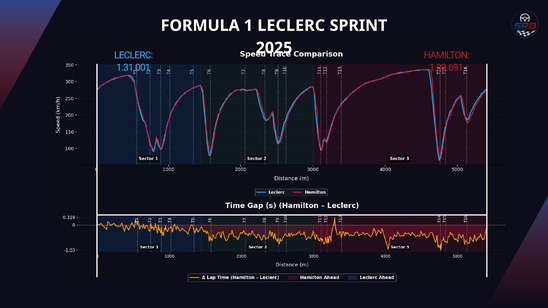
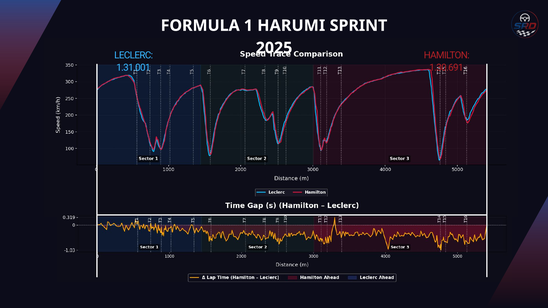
1 LECLERC: LECLERC -> HARUMI (291, 26)
